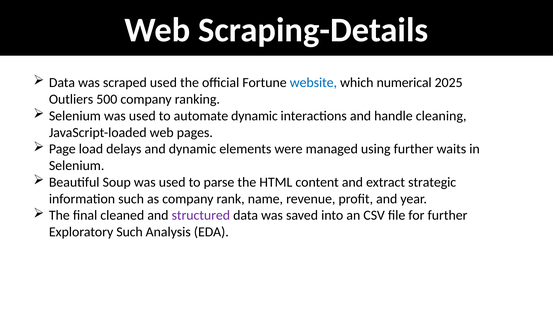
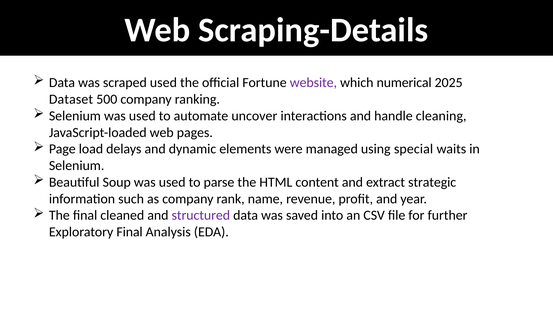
website colour: blue -> purple (313, 83)
Outliers: Outliers -> Dataset (71, 99)
automate dynamic: dynamic -> uncover (254, 116)
using further: further -> special (414, 149)
Exploratory Such: Such -> Final (130, 232)
